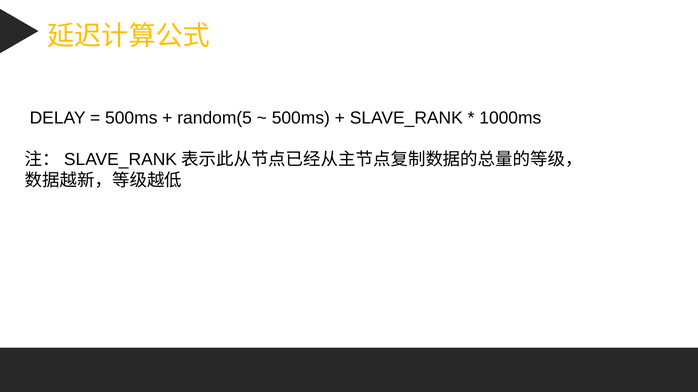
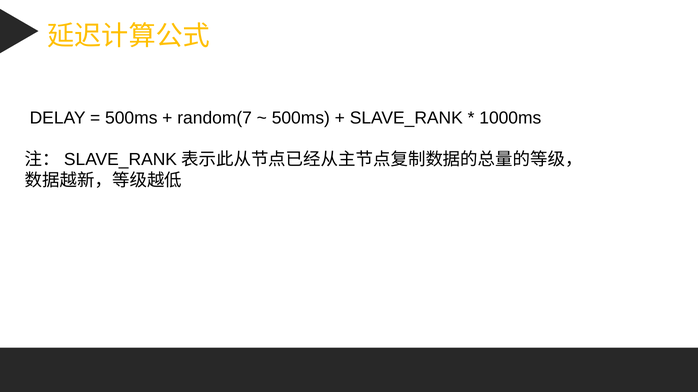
random(5: random(5 -> random(7 (215, 118)
